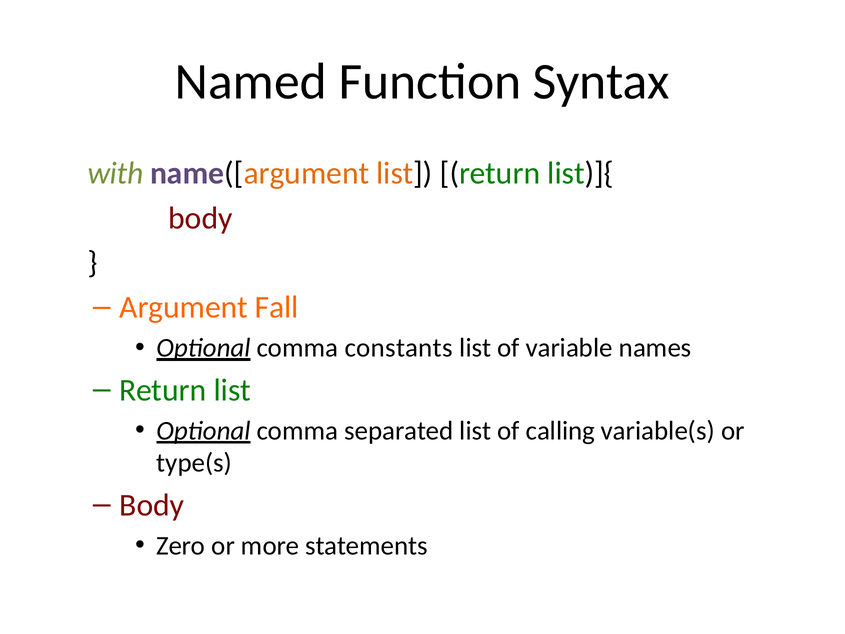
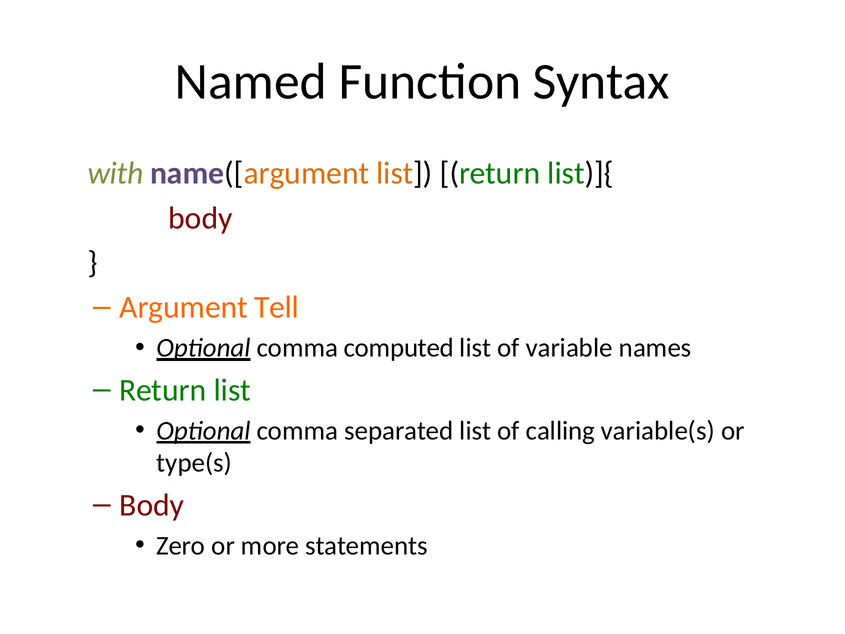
Fall: Fall -> Tell (277, 307)
constants: constants -> computed (399, 348)
